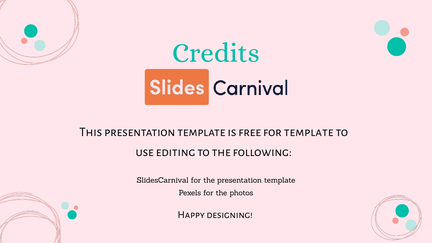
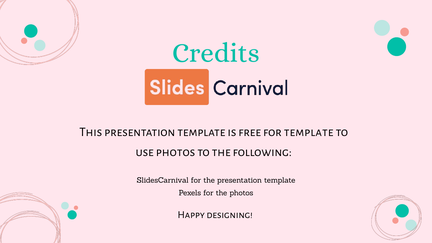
use editing: editing -> photos (176, 152)
